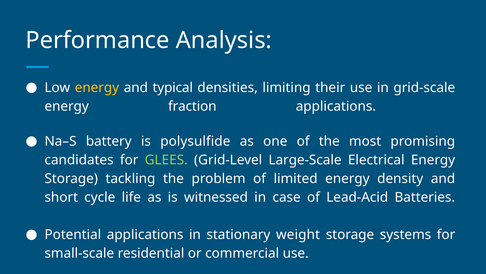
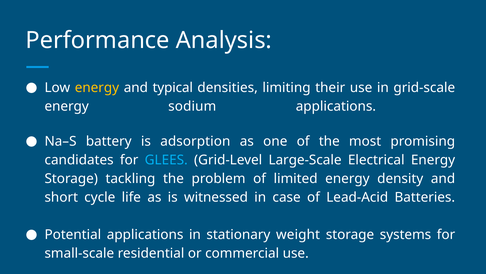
fraction: fraction -> sodium (192, 106)
polysulfide: polysulfide -> adsorption (195, 141)
GLEES colour: light green -> light blue (166, 160)
